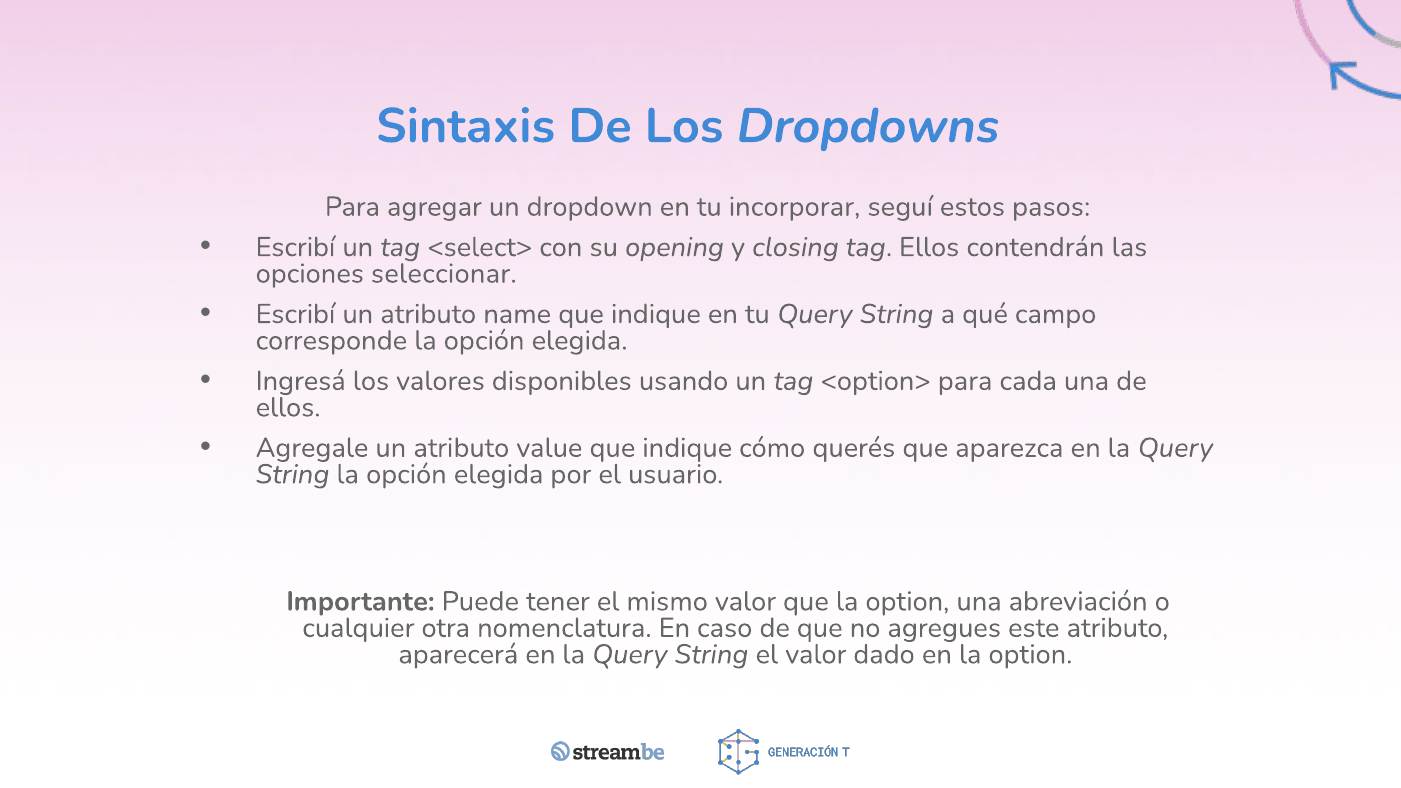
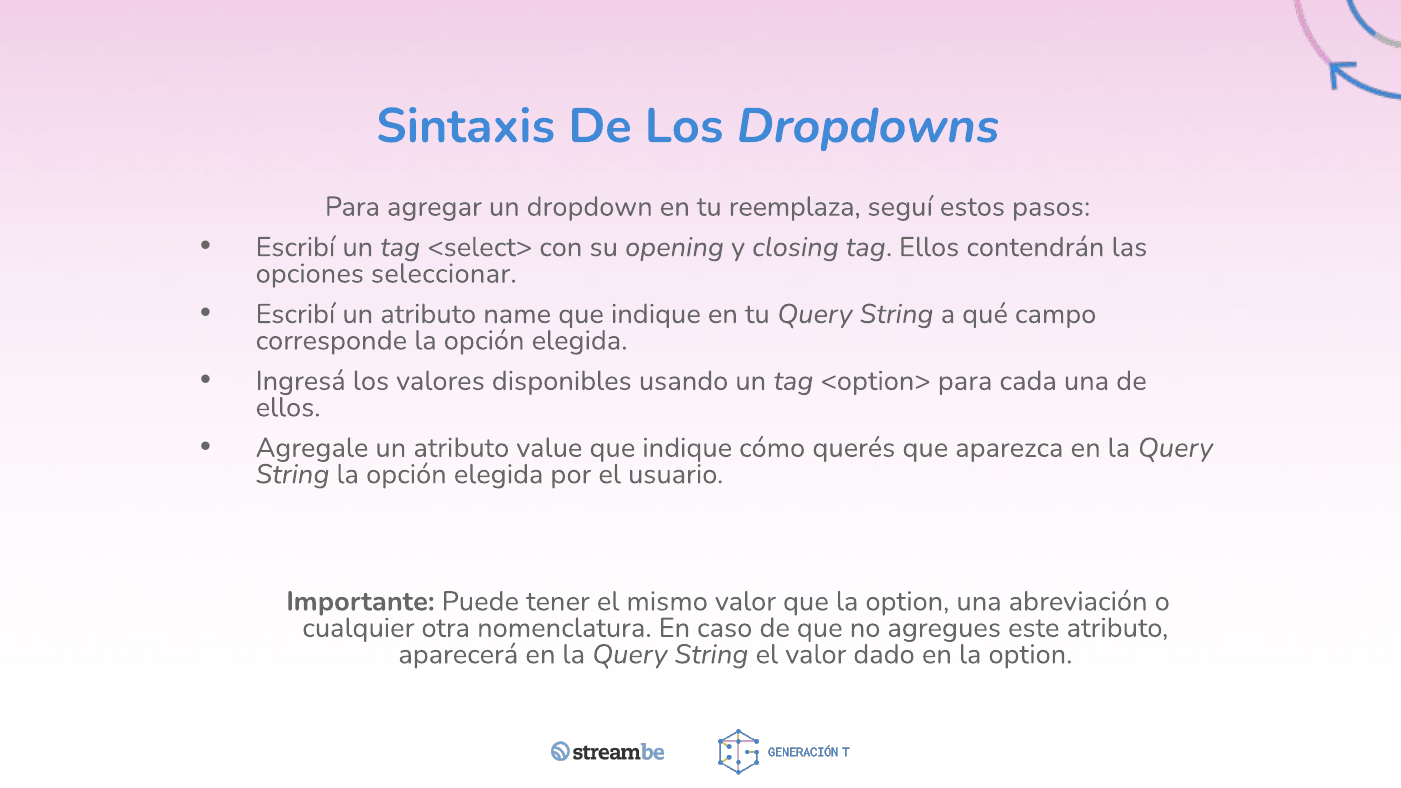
incorporar: incorporar -> reemplaza (795, 207)
